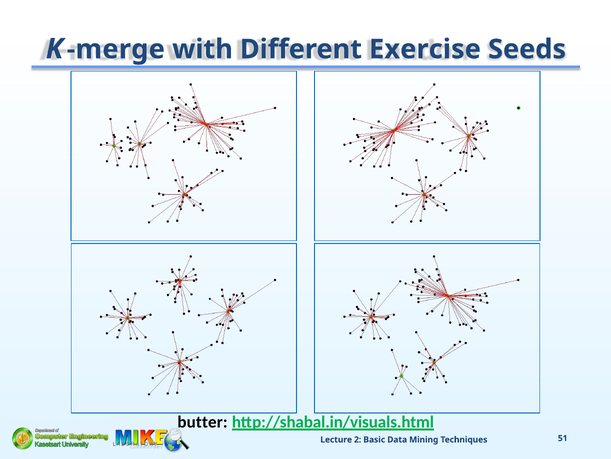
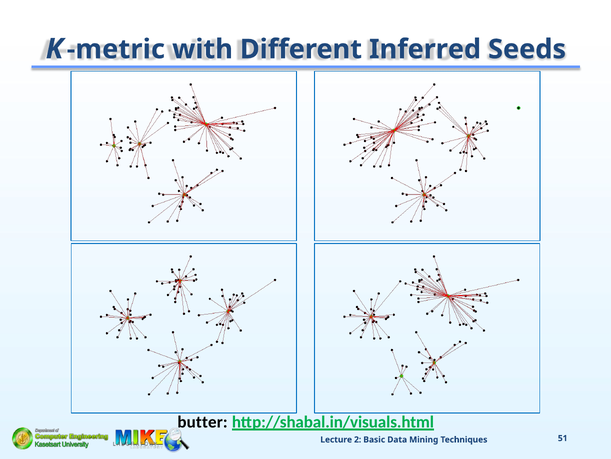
merge: merge -> metric (116, 49)
Exercise: Exercise -> Inferred (425, 49)
